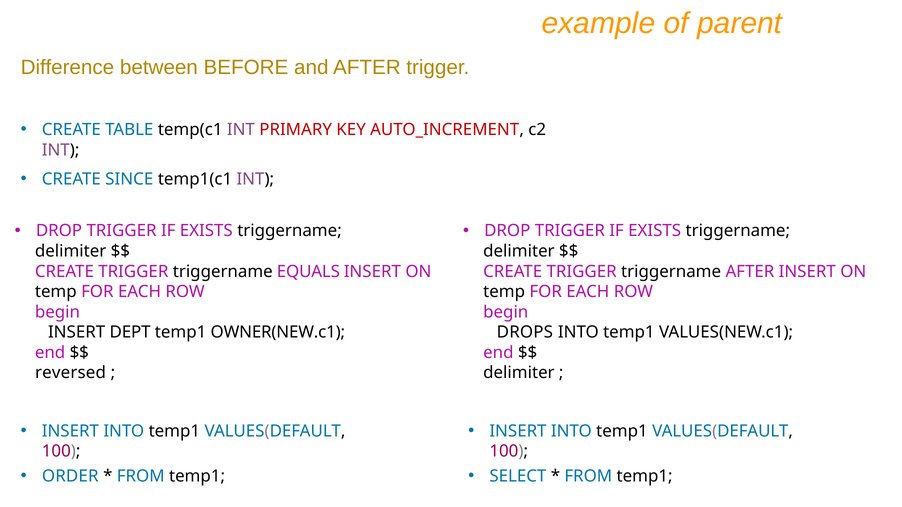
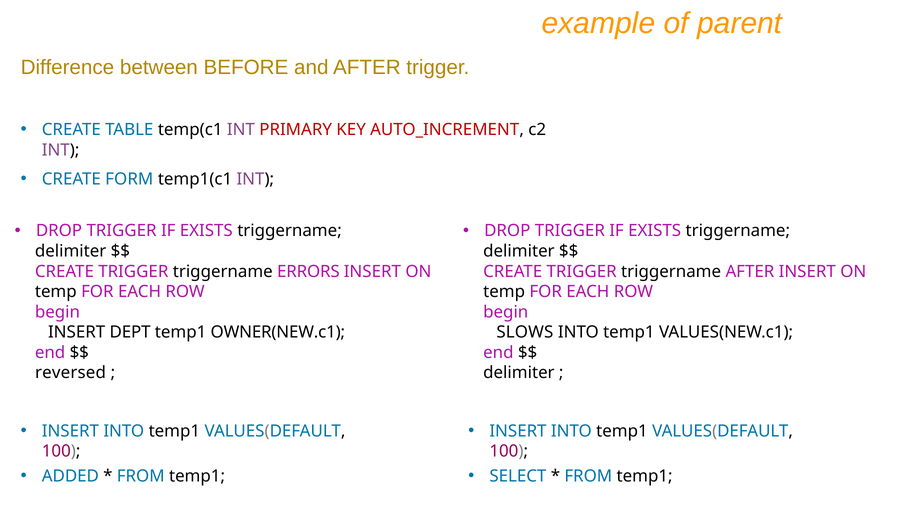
SINCE: SINCE -> FORM (129, 179)
EQUALS: EQUALS -> ERRORS (308, 272)
DROPS: DROPS -> SLOWS (525, 333)
ORDER: ORDER -> ADDED (70, 476)
